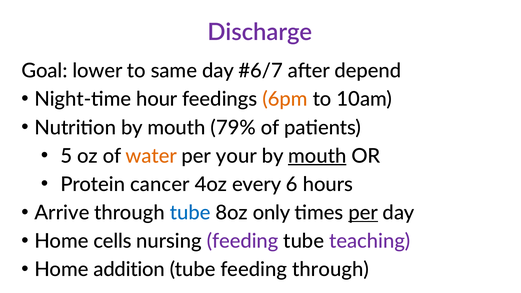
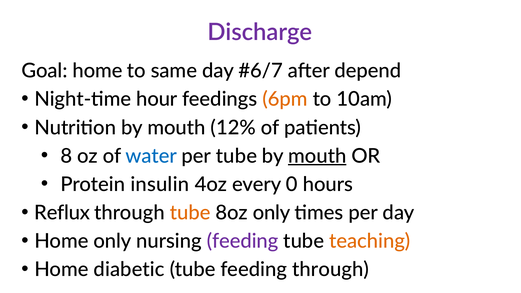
Goal lower: lower -> home (98, 71)
79%: 79% -> 12% (233, 128)
5: 5 -> 8 (66, 156)
water colour: orange -> blue (151, 156)
per your: your -> tube (236, 156)
cancer: cancer -> insulin (160, 184)
6: 6 -> 0 (292, 184)
Arrive: Arrive -> Reflux (62, 213)
tube colour: blue -> orange (190, 213)
per underline: present -> none (363, 213)
Home cells: cells -> only (112, 241)
teaching colour: purple -> orange (370, 241)
addition: addition -> diabetic (129, 270)
